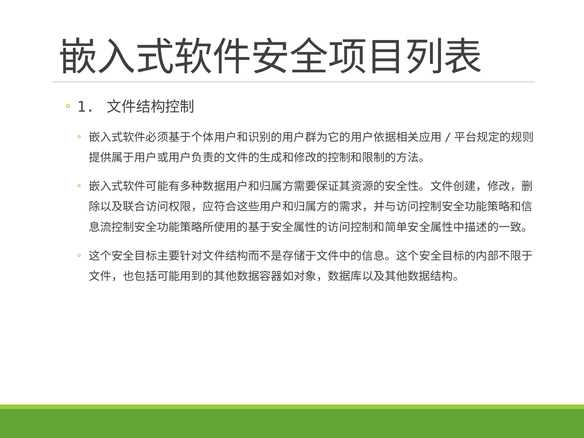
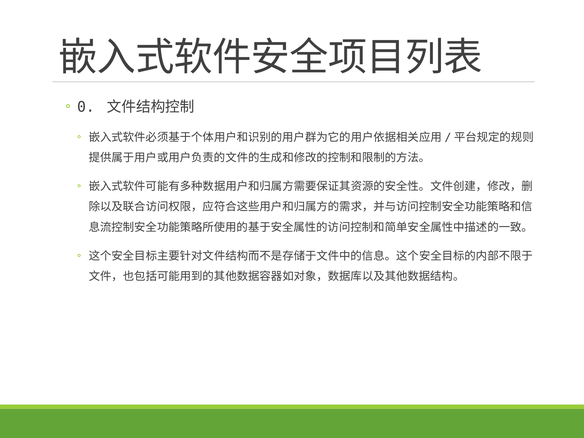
1: 1 -> 0 (86, 107)
